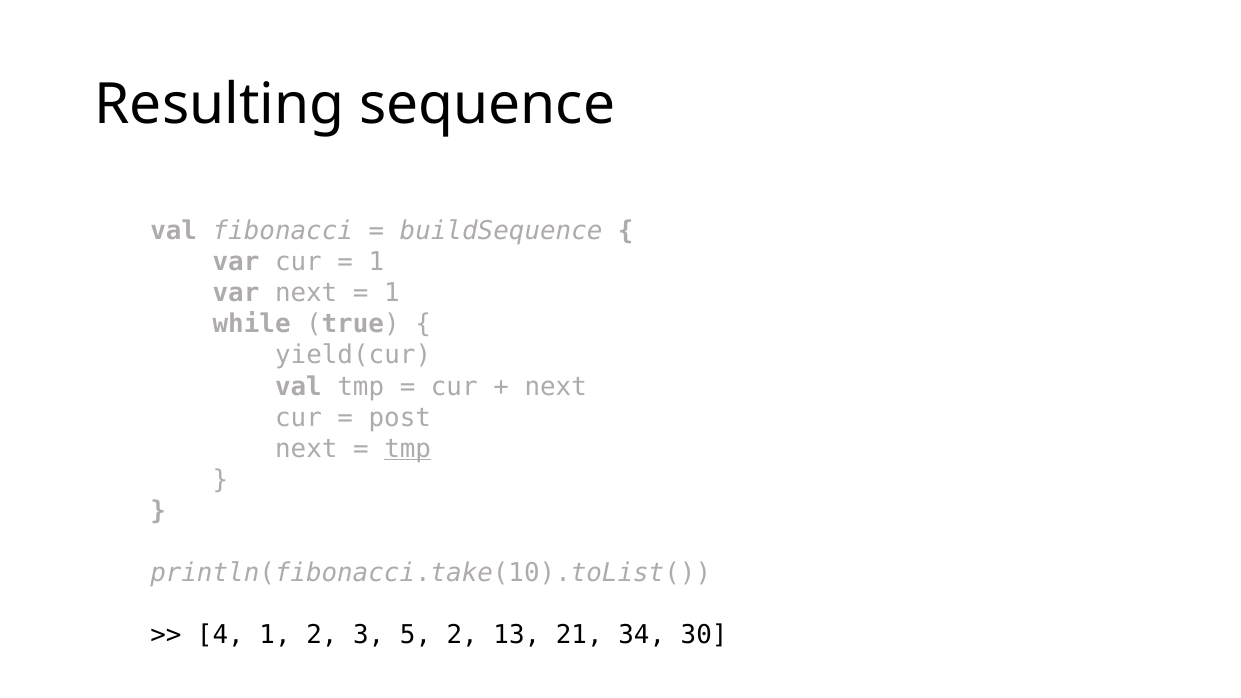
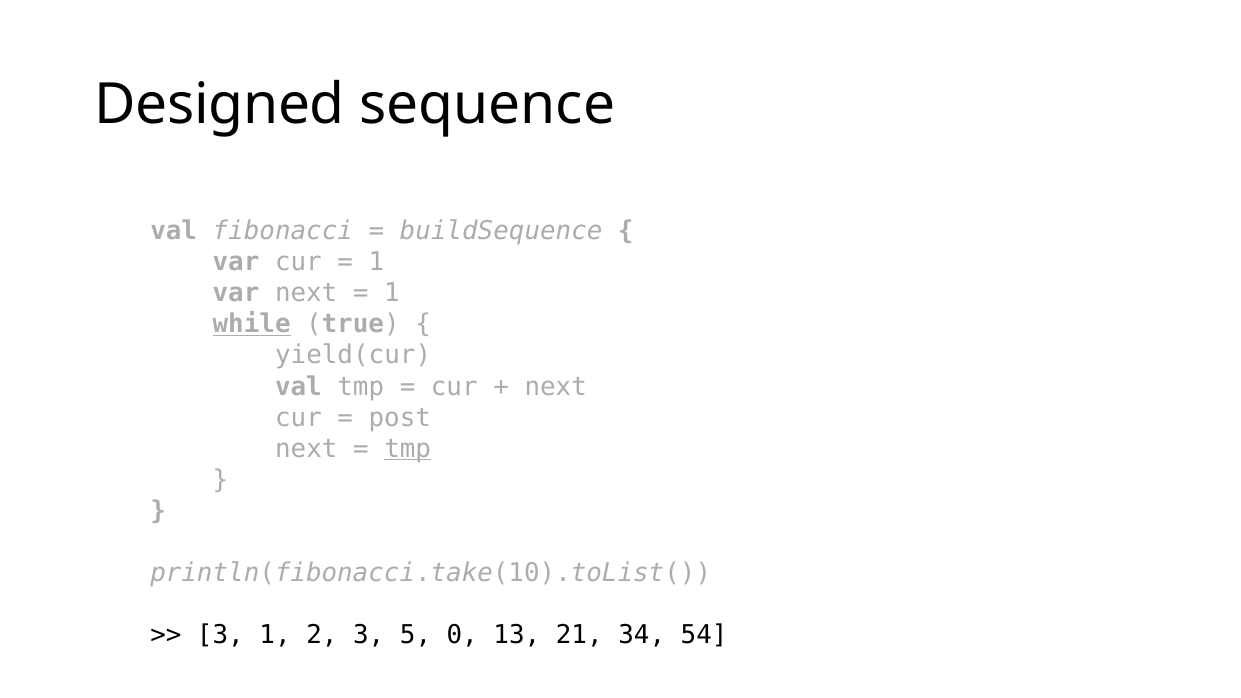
Resulting: Resulting -> Designed (220, 104)
while underline: none -> present (252, 324)
4: 4 -> 3 (220, 635)
5 2: 2 -> 0 (462, 635)
30: 30 -> 54 (704, 635)
